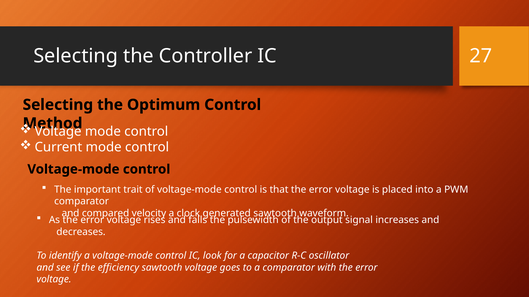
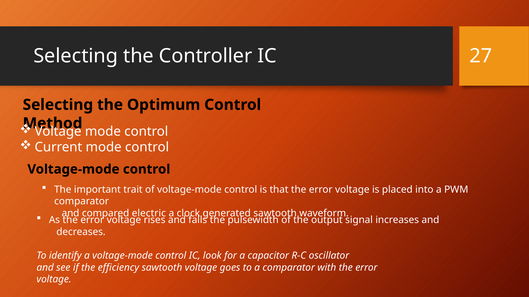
velocity: velocity -> electric (149, 214)
